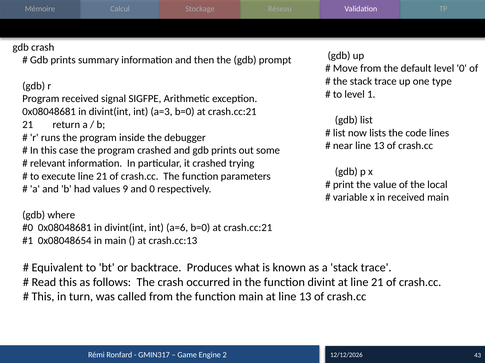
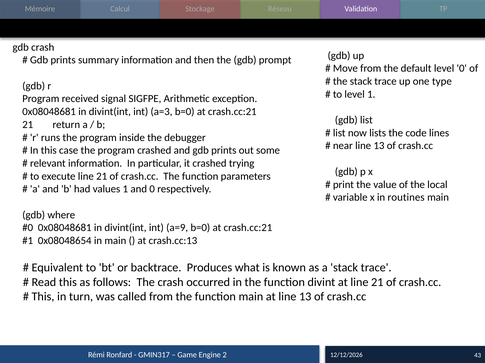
values 9: 9 -> 1 (125, 189)
in received: received -> routines (406, 198)
a=6: a=6 -> a=9 (177, 228)
